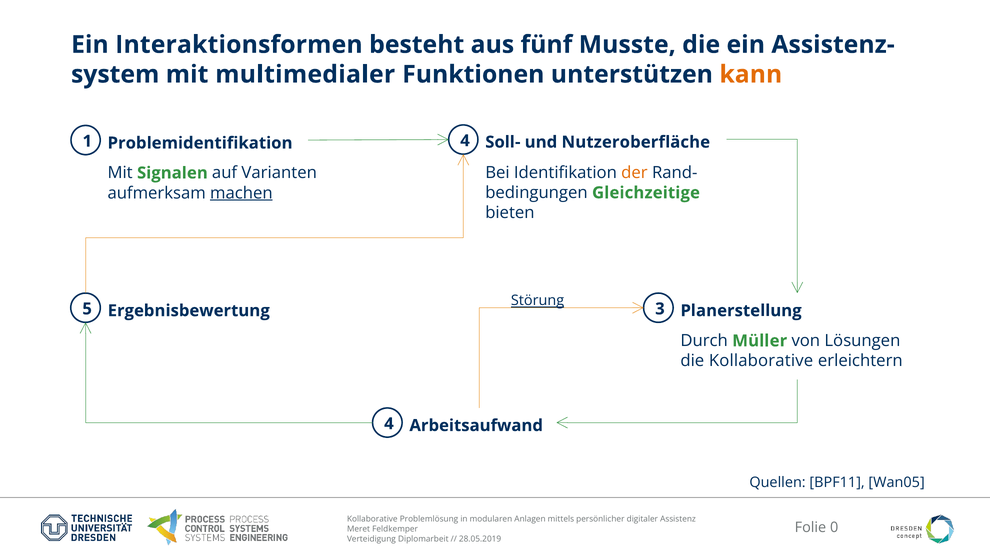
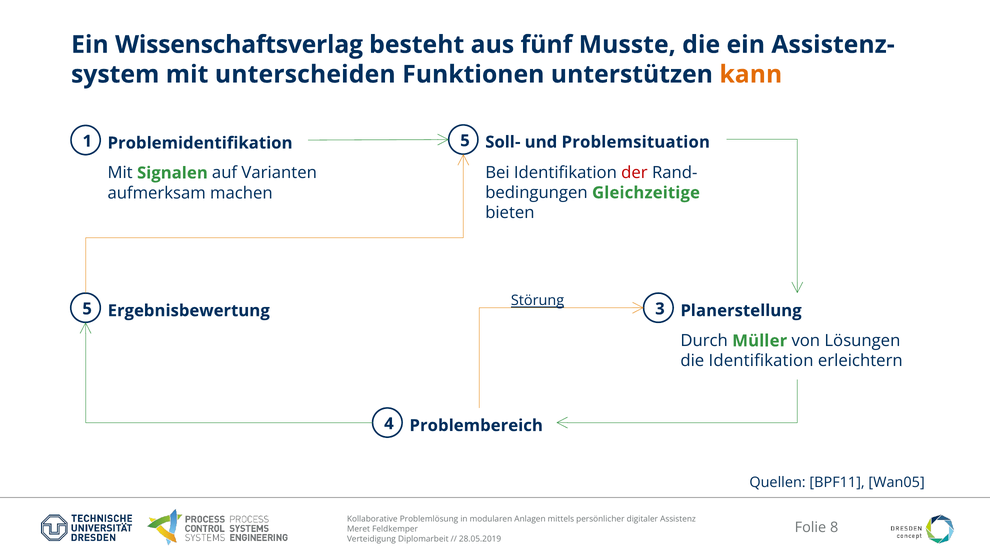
Interaktionsformen: Interaktionsformen -> Wissenschaftsverlag (239, 45)
multimedialer: multimedialer -> unterscheiden (305, 74)
Nutzeroberfläche: Nutzeroberfläche -> Problemsituation (636, 142)
Problemidentifikation 4: 4 -> 5 (465, 141)
der colour: orange -> red (634, 173)
machen underline: present -> none (241, 193)
die Kollaborative: Kollaborative -> Identifikation (761, 361)
Arbeitsaufwand: Arbeitsaufwand -> Problembereich (476, 425)
0: 0 -> 8 (834, 528)
